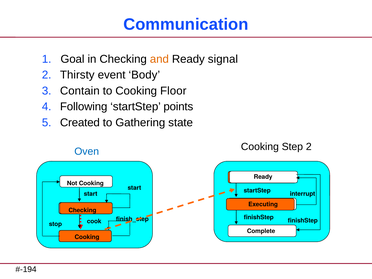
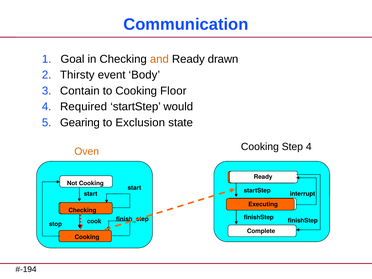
signal: signal -> drawn (223, 59)
Following: Following -> Required (84, 107)
points: points -> would (178, 107)
Created: Created -> Gearing (80, 123)
Gathering: Gathering -> Exclusion (140, 123)
Oven colour: blue -> orange (87, 151)
Step 2: 2 -> 4 (309, 147)
